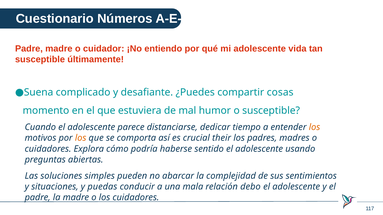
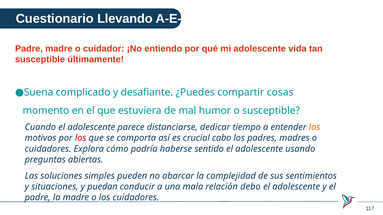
Números: Números -> Llevando (125, 19)
los colour: orange -> red (81, 138)
their: their -> cabo (222, 138)
puedas: puedas -> puedan (102, 187)
